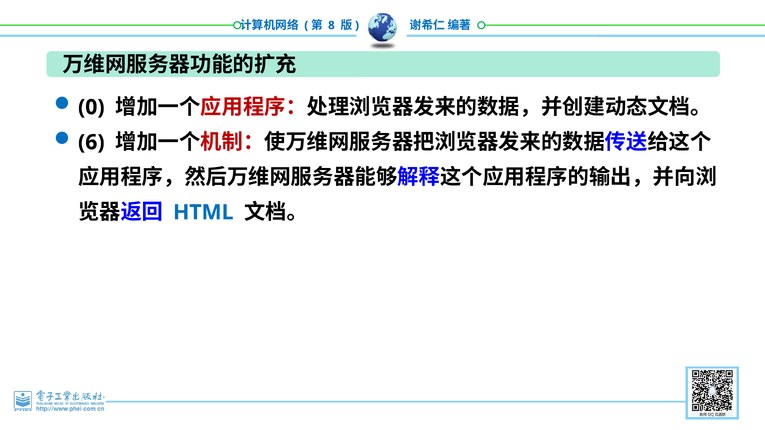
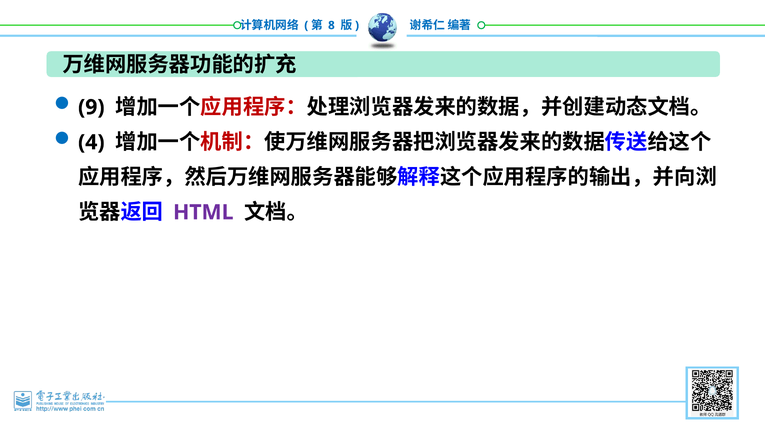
0: 0 -> 9 (91, 107)
6: 6 -> 4 (91, 142)
HTML colour: blue -> purple (203, 213)
